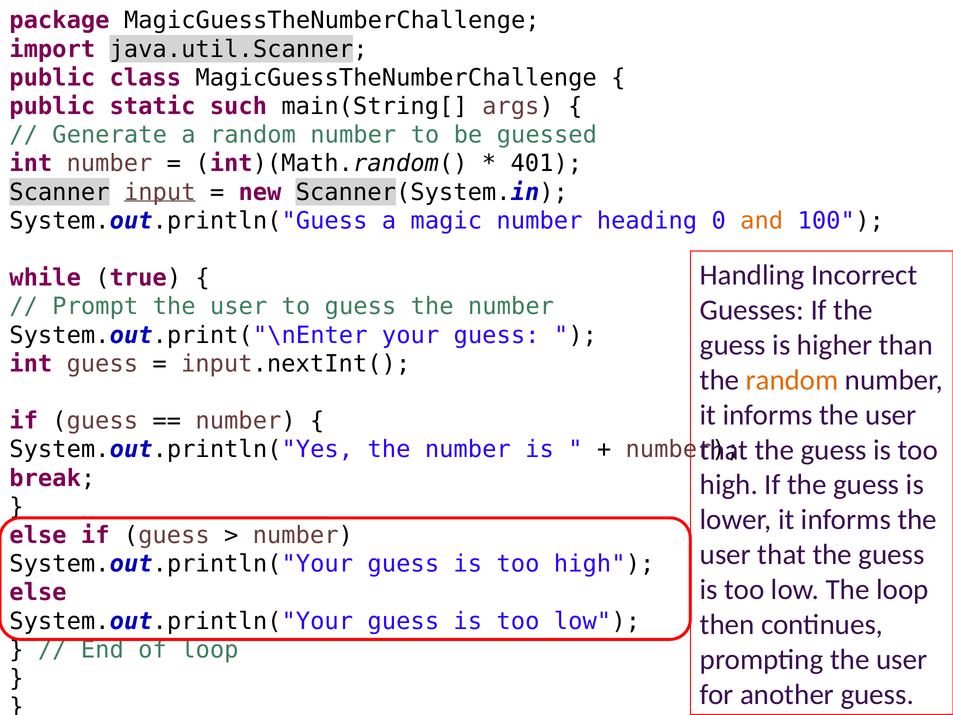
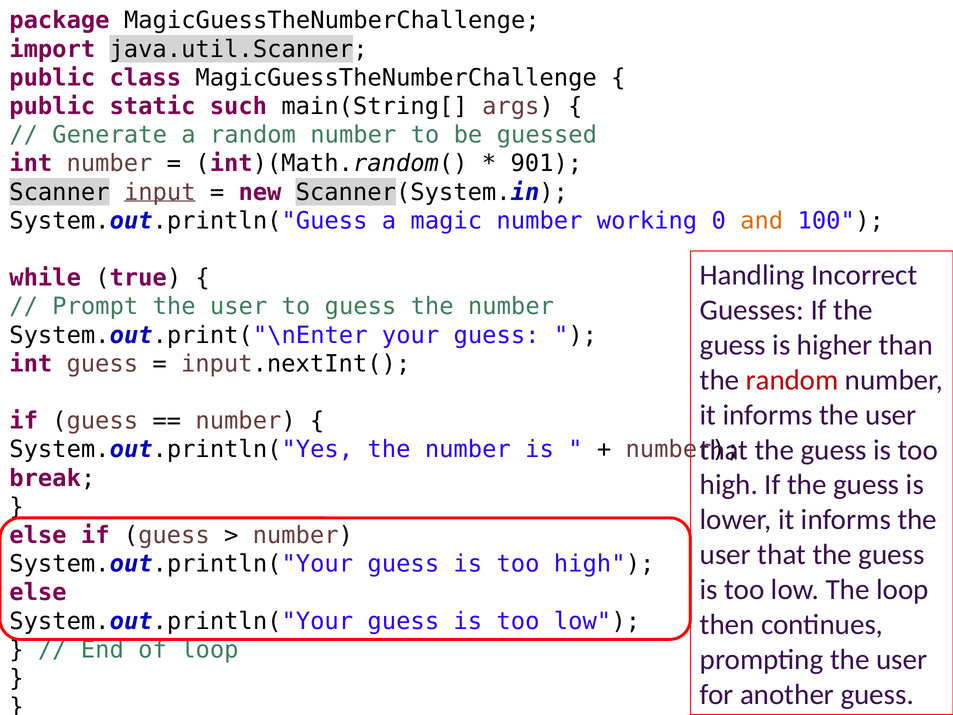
401: 401 -> 901 (546, 164)
heading: heading -> working (647, 221)
random colour: orange -> red (792, 380)
